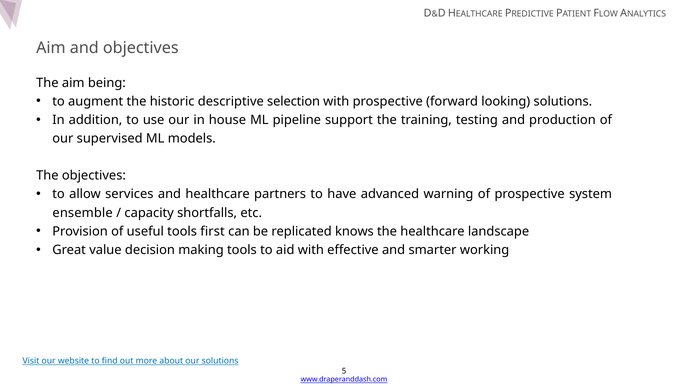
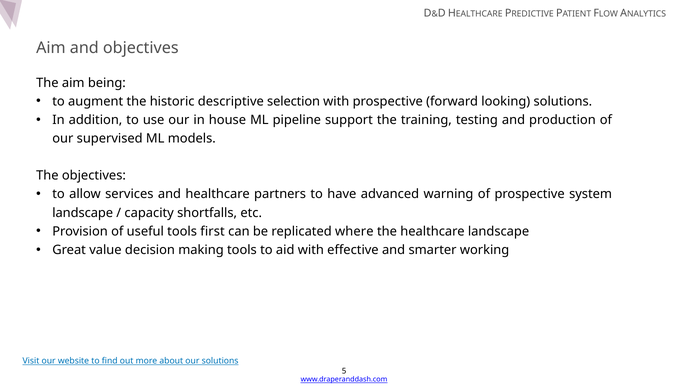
ensemble: ensemble -> landscape (83, 213)
knows: knows -> where (354, 231)
